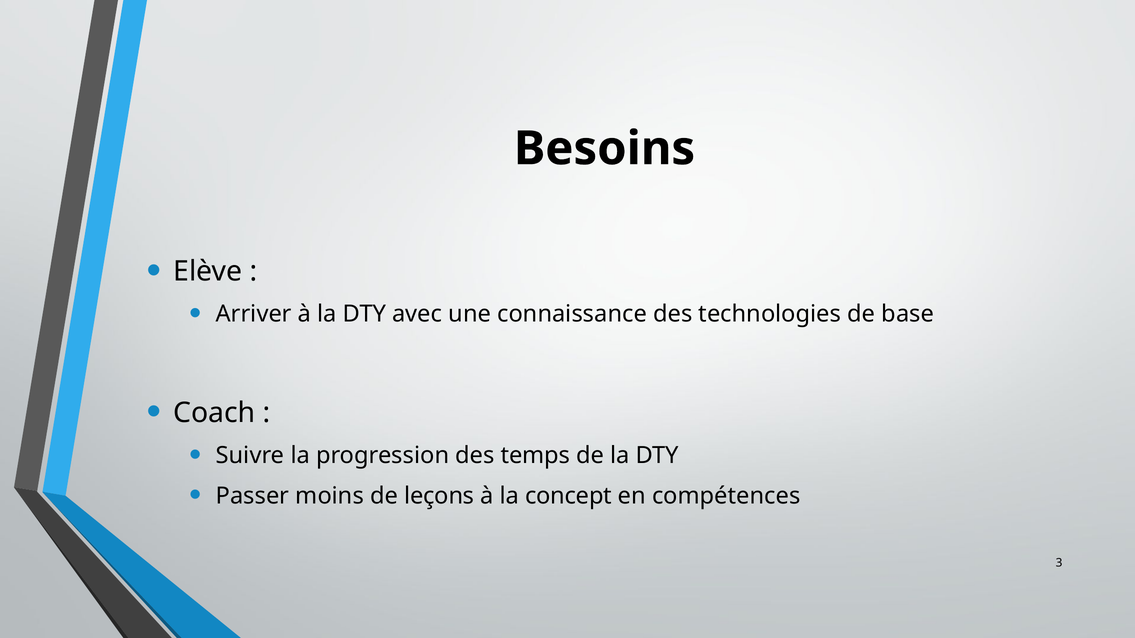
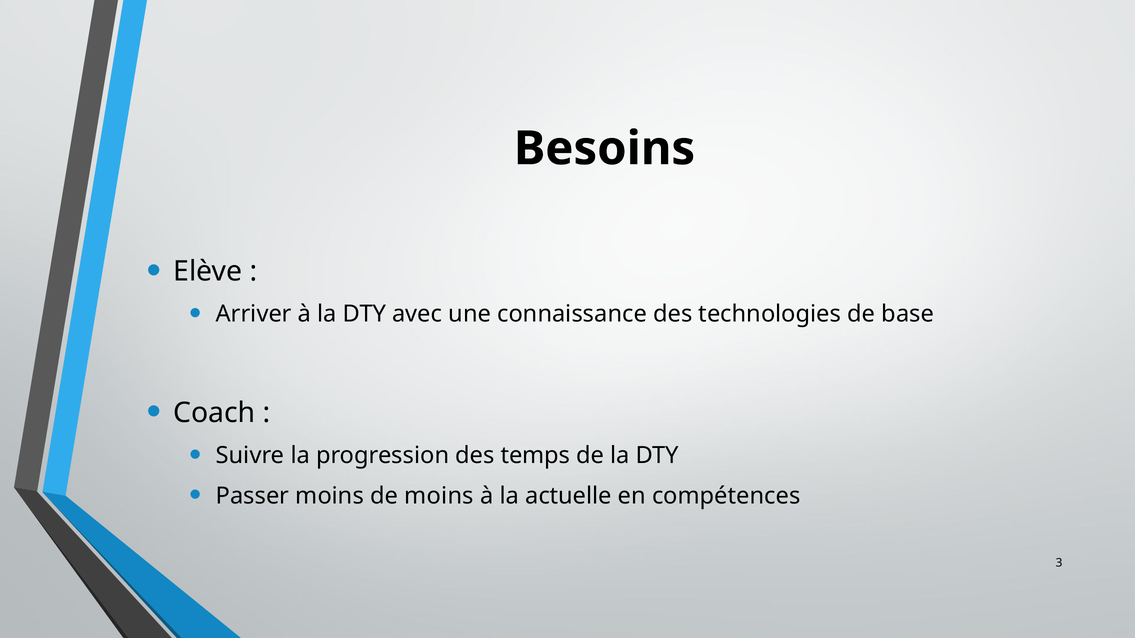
de leçons: leçons -> moins (439, 496)
concept: concept -> actuelle (568, 496)
